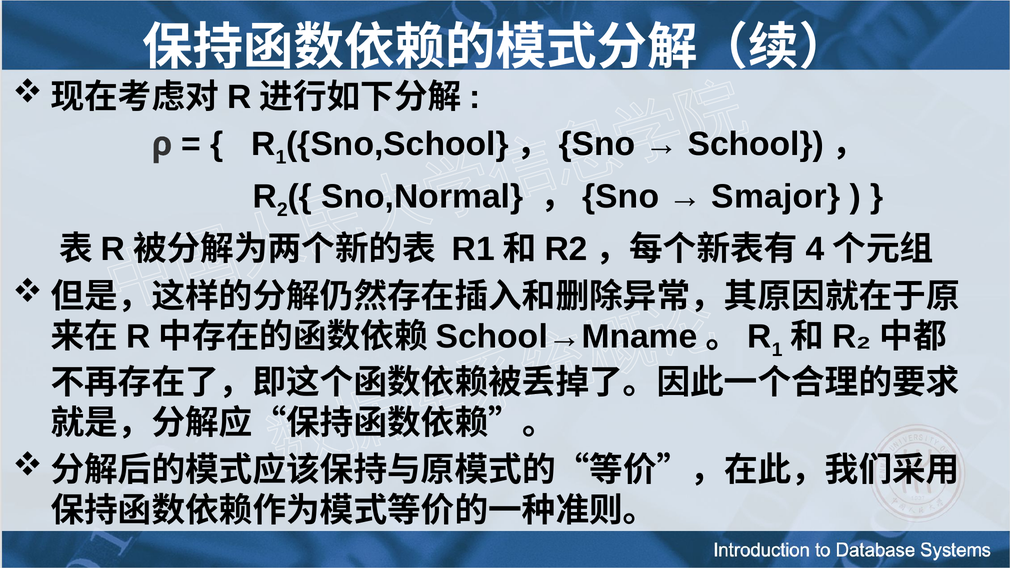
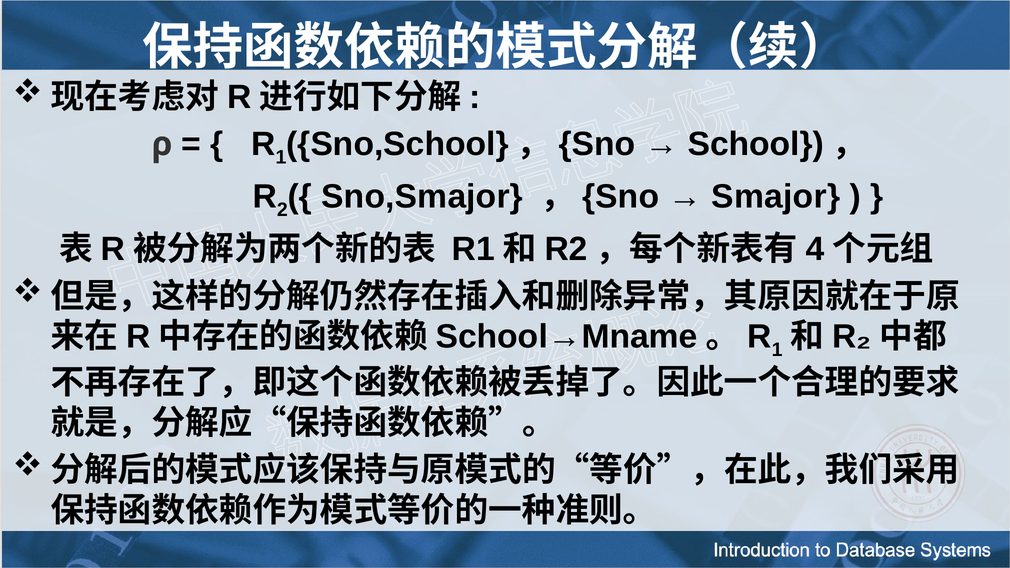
Sno,Normal: Sno,Normal -> Sno,Smajor (422, 197)
